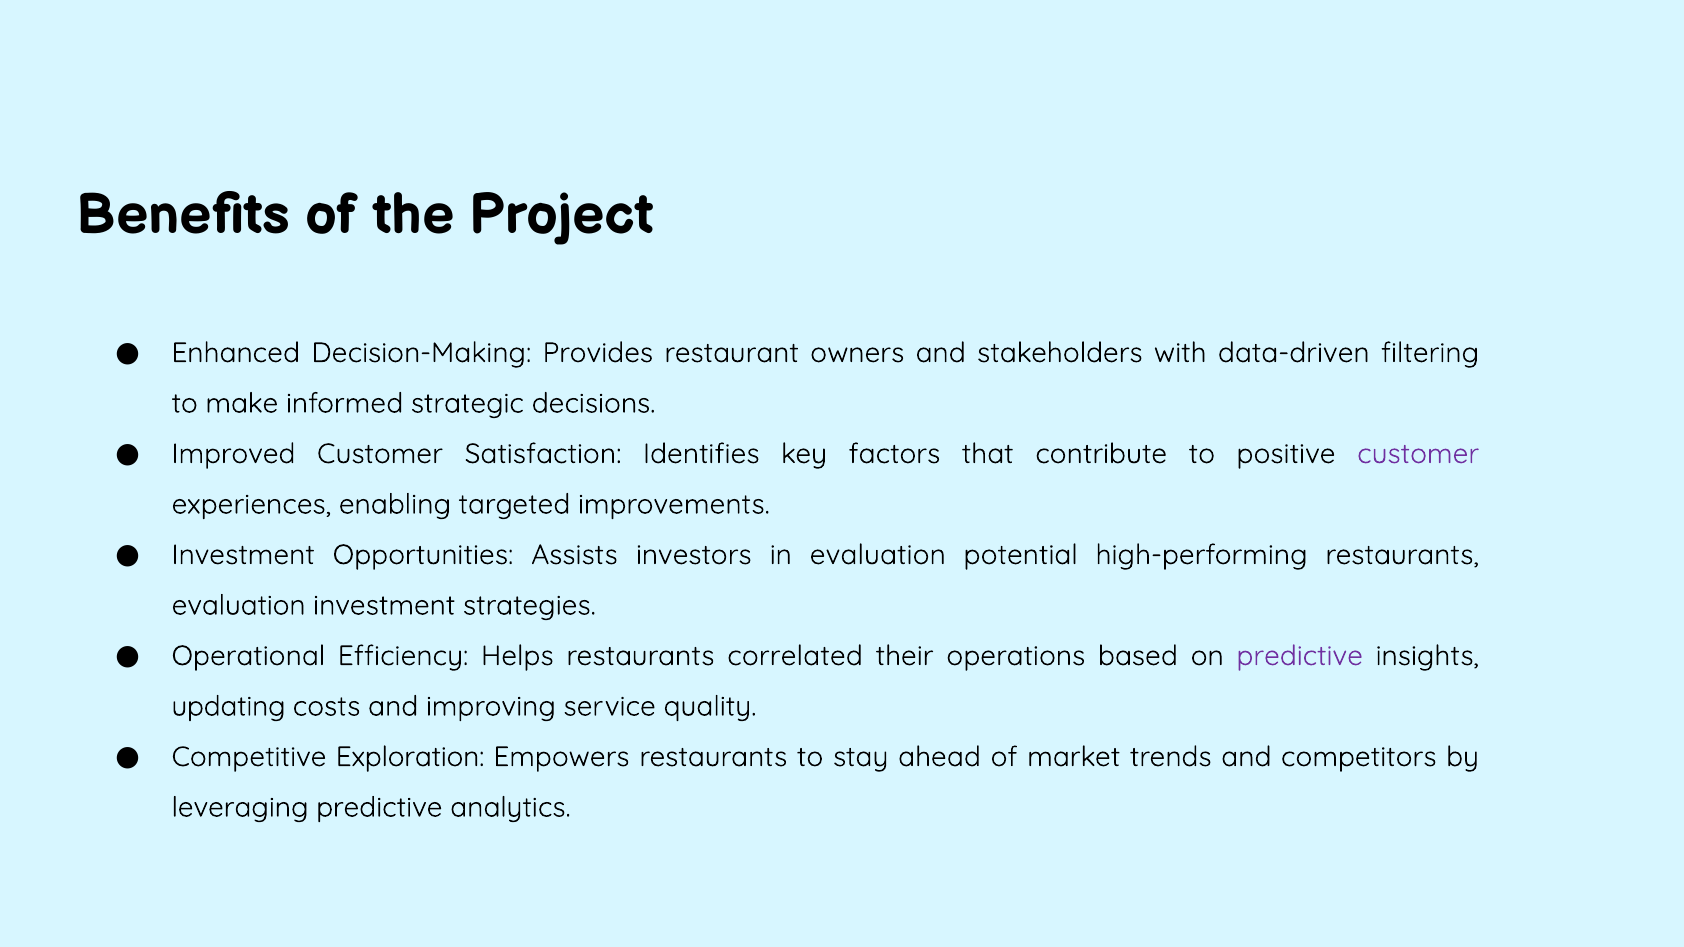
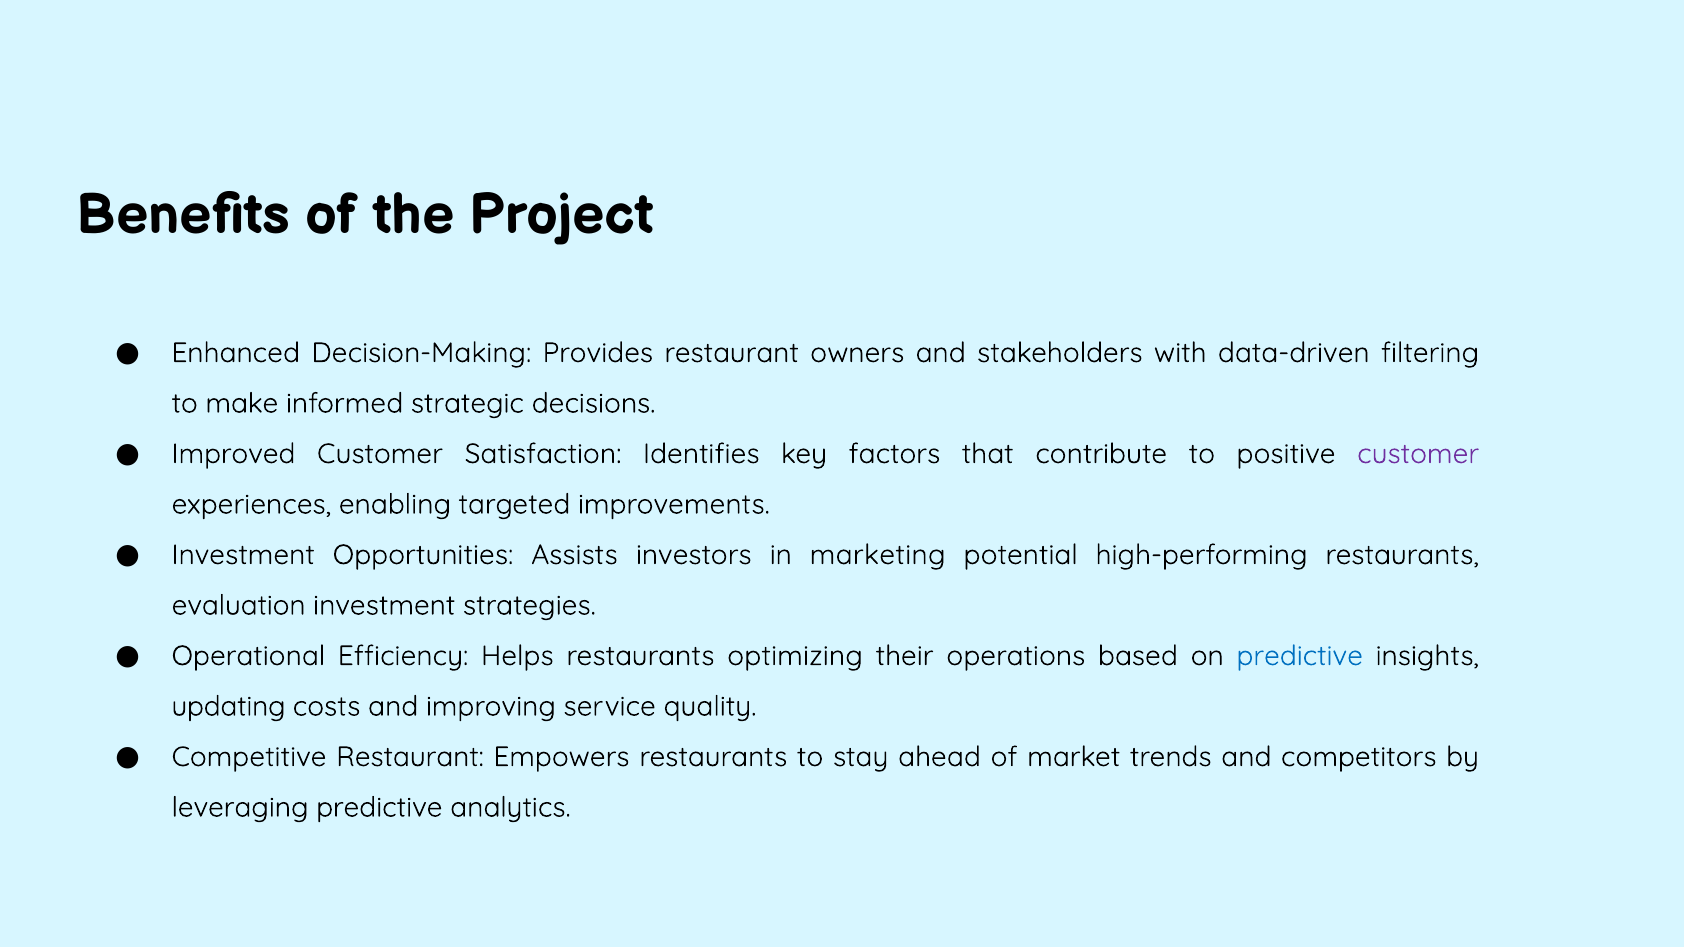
in evaluation: evaluation -> marketing (878, 555)
correlated: correlated -> optimizing (795, 656)
predictive colour: purple -> blue (1300, 656)
Competitive Exploration: Exploration -> Restaurant (410, 757)
